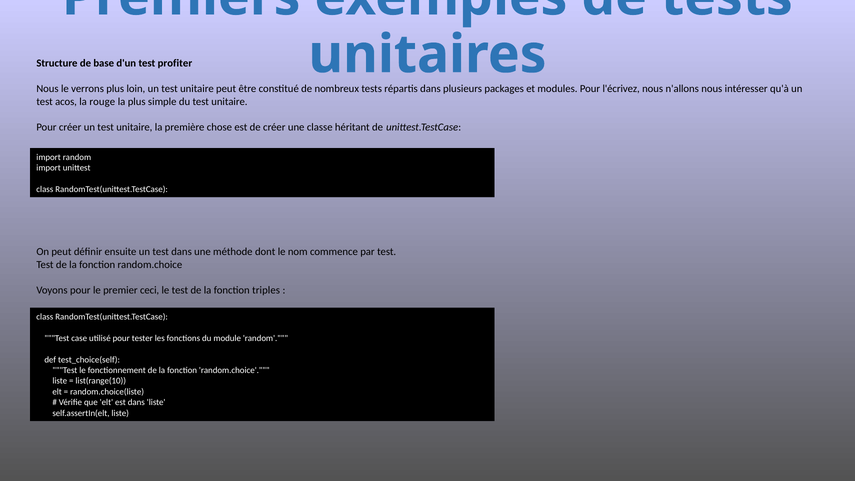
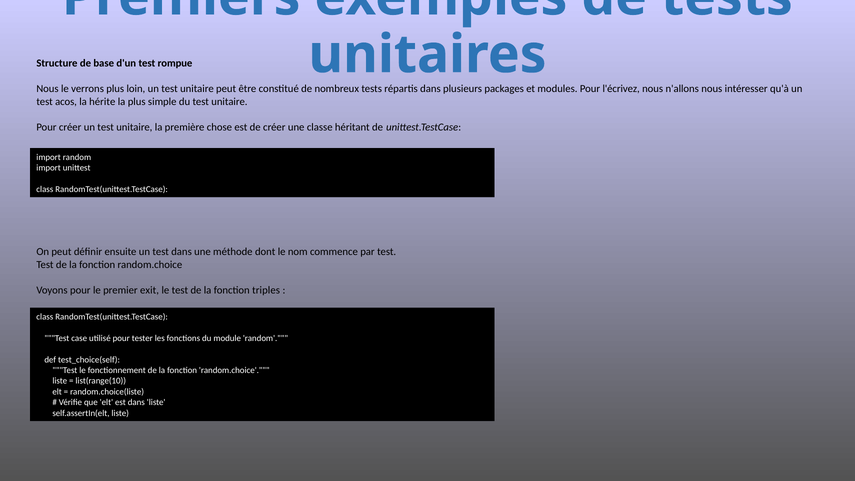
profiter: profiter -> rompue (175, 63)
rouge: rouge -> hérite (102, 101)
ceci: ceci -> exit (150, 290)
